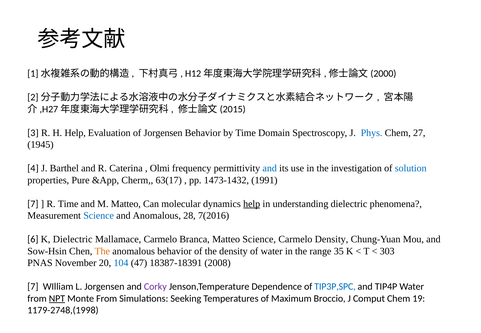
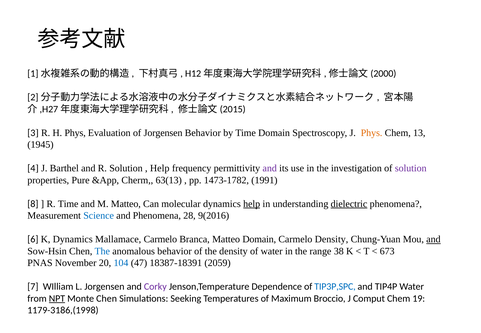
H Help: Help -> Phys (75, 133)
Phys colour: blue -> orange (372, 133)
27: 27 -> 13 (419, 133)
R Caterina: Caterina -> Solution (126, 168)
Olmi: Olmi -> Help (160, 168)
and colour: blue -> purple (270, 168)
solution colour: blue -> purple (411, 168)
63(17: 63(17 -> 63(13 (169, 180)
1473-1432: 1473-1432 -> 1473-1782 (226, 180)
7: 7 -> 8 (33, 204)
dielectric underline: none -> present (349, 204)
and Anomalous: Anomalous -> Phenomena (157, 216)
7(2016: 7(2016 -> 9(2016 (214, 216)
K Dielectric: Dielectric -> Dynamics (73, 239)
Matteo Science: Science -> Domain (259, 239)
and underline: none -> present (433, 239)
The colour: orange -> blue (102, 251)
35: 35 -> 38 (339, 251)
303: 303 -> 673 (387, 251)
2008: 2008 -> 2059 (218, 263)
Monte From: From -> Chen (107, 298)
1179-2748,(1998: 1179-2748,(1998 -> 1179-3186,(1998 (63, 310)
